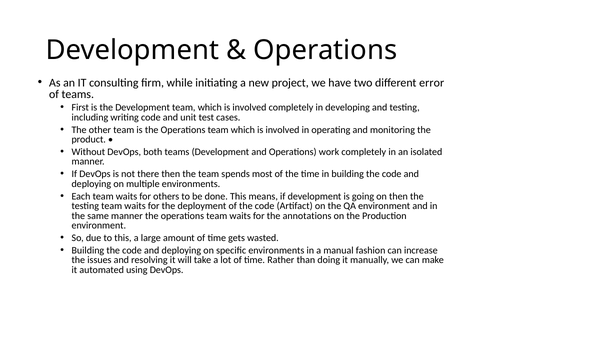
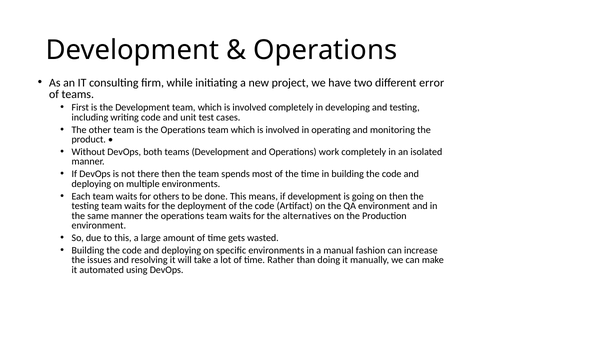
annotations: annotations -> alternatives (307, 216)
